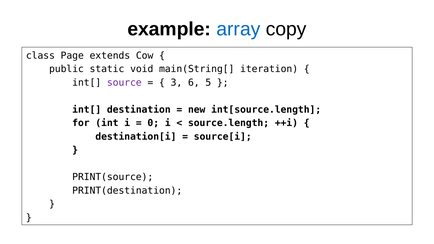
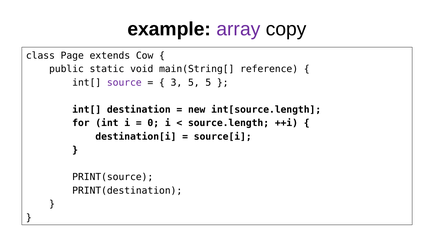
array colour: blue -> purple (238, 29)
iteration: iteration -> reference (269, 69)
3 6: 6 -> 5 (194, 83)
